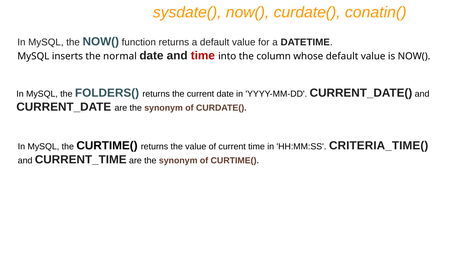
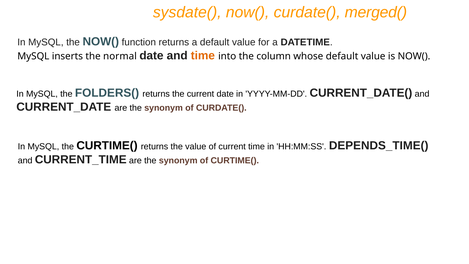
conatin(: conatin( -> merged( (376, 12)
time colour: red -> orange (203, 56)
CRITERIA_TIME(: CRITERIA_TIME( -> DEPENDS_TIME( (379, 146)
